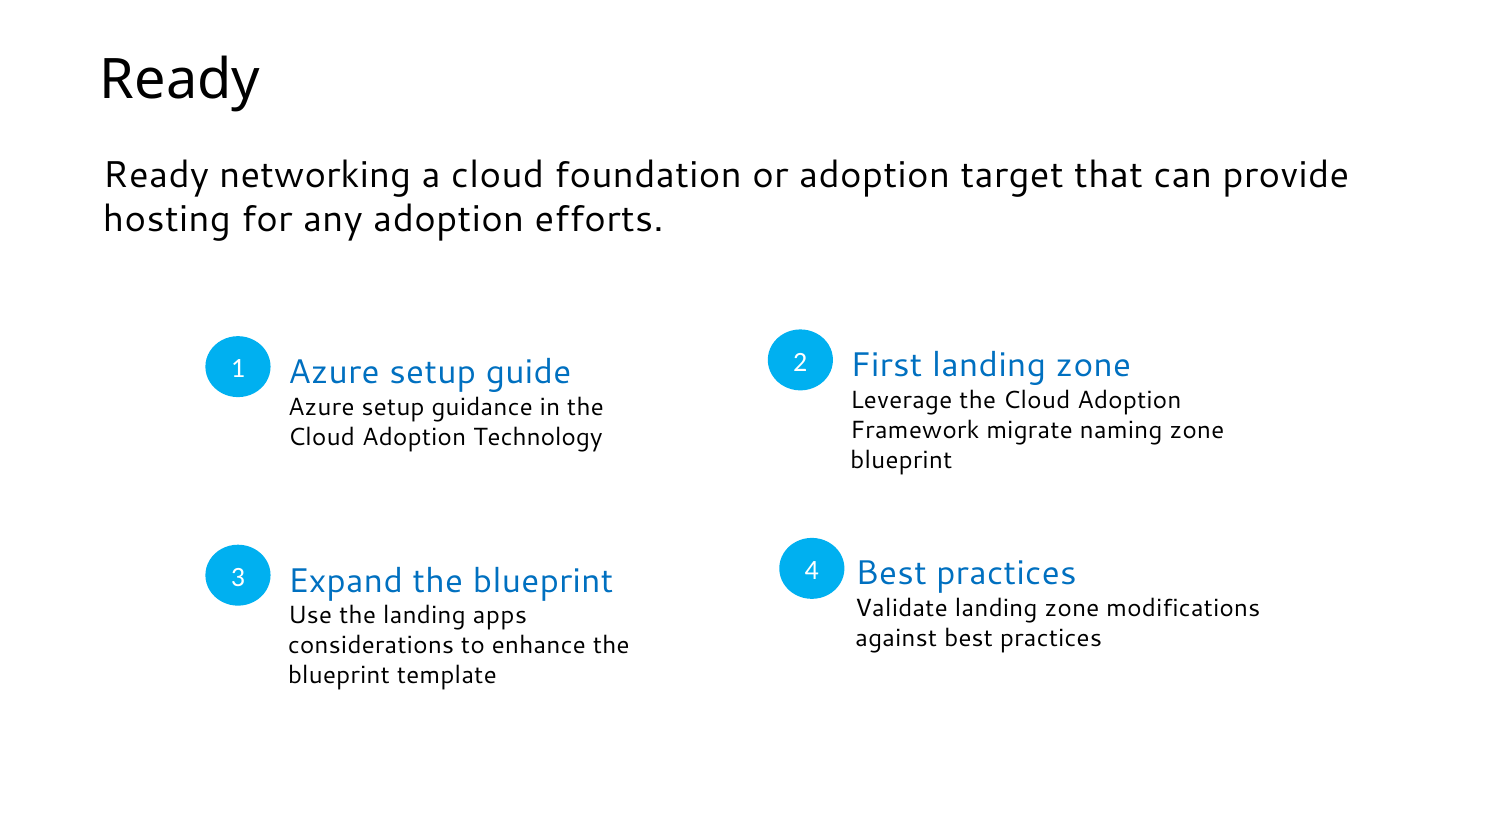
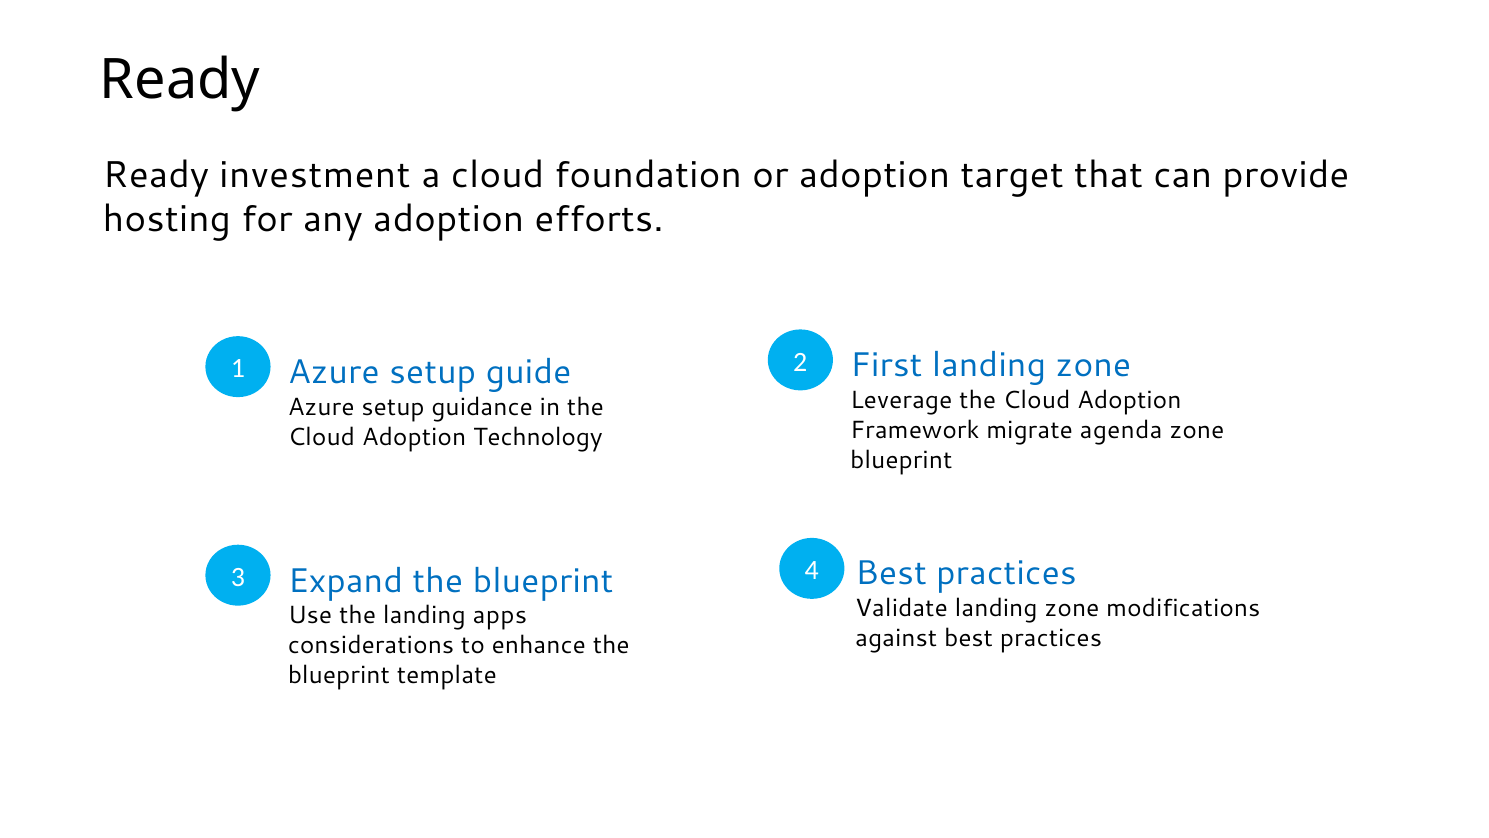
networking: networking -> investment (315, 175)
naming: naming -> agenda (1121, 430)
